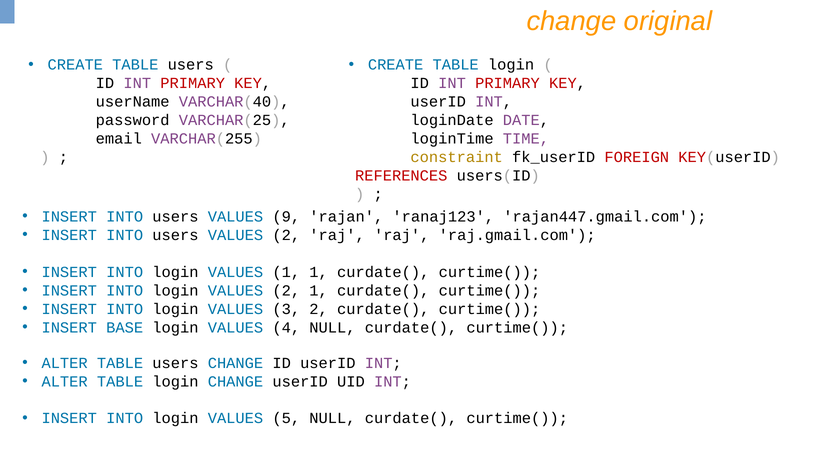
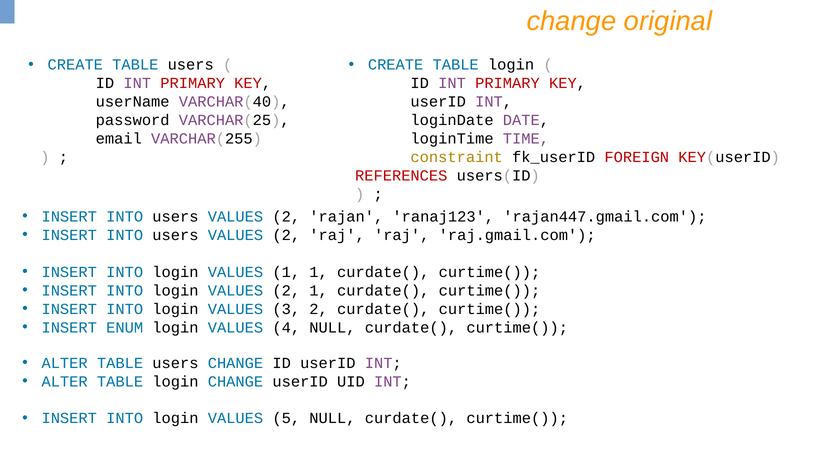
9: 9 -> 2 (286, 217)
BASE: BASE -> ENUM (125, 327)
